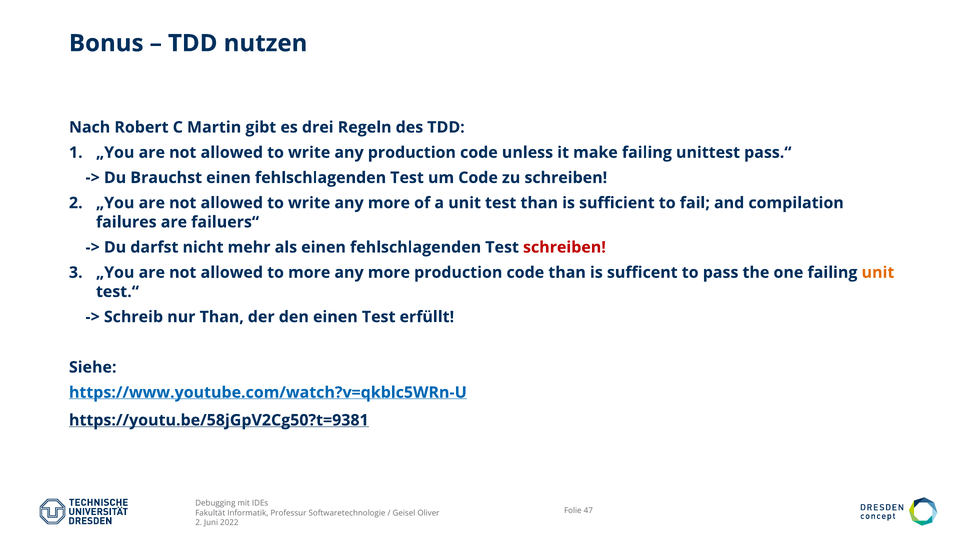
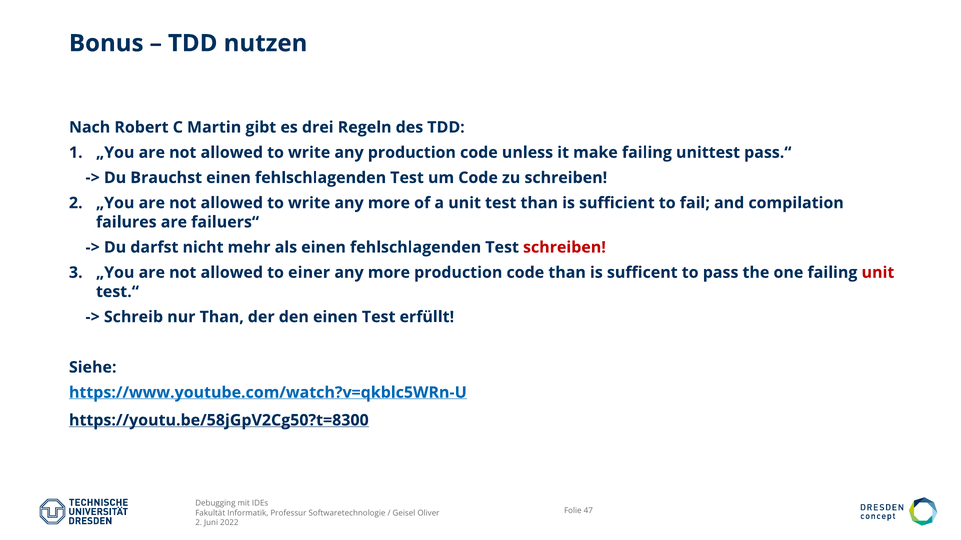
to more: more -> einer (309, 273)
unit colour: orange -> red (878, 273)
https://youtu.be/58jGpV2Cg50?t=9381: https://youtu.be/58jGpV2Cg50?t=9381 -> https://youtu.be/58jGpV2Cg50?t=8300 (219, 421)
